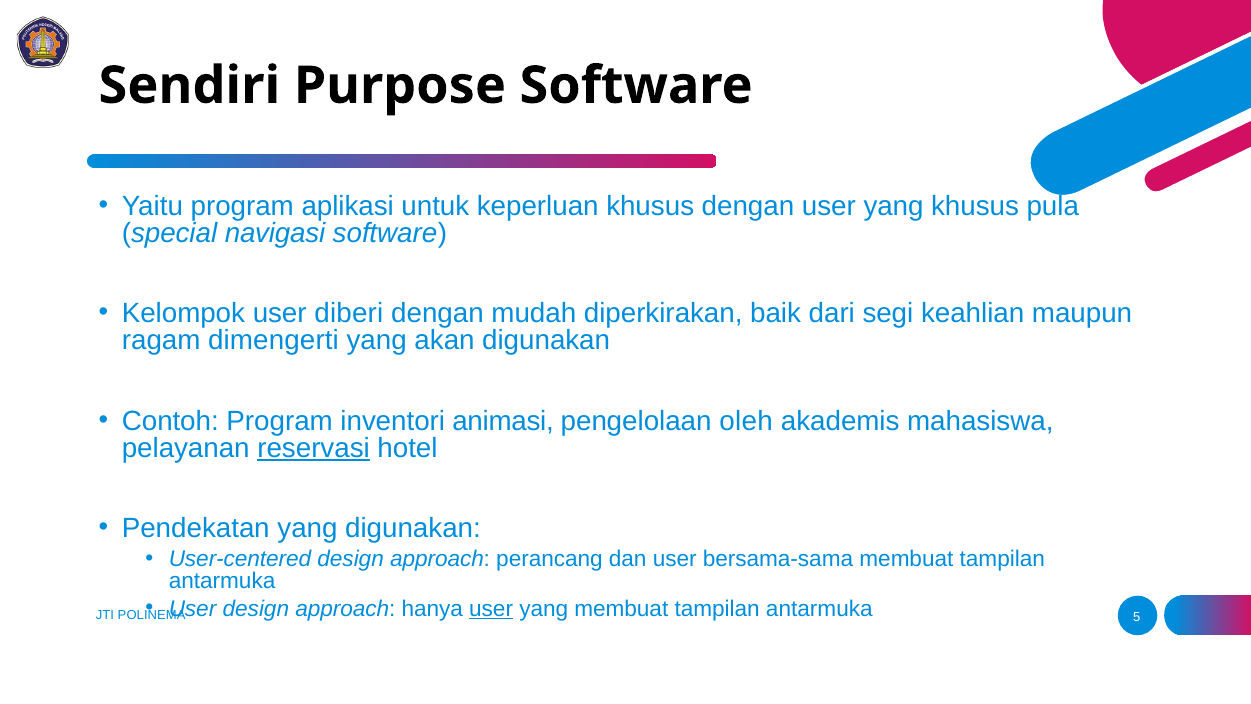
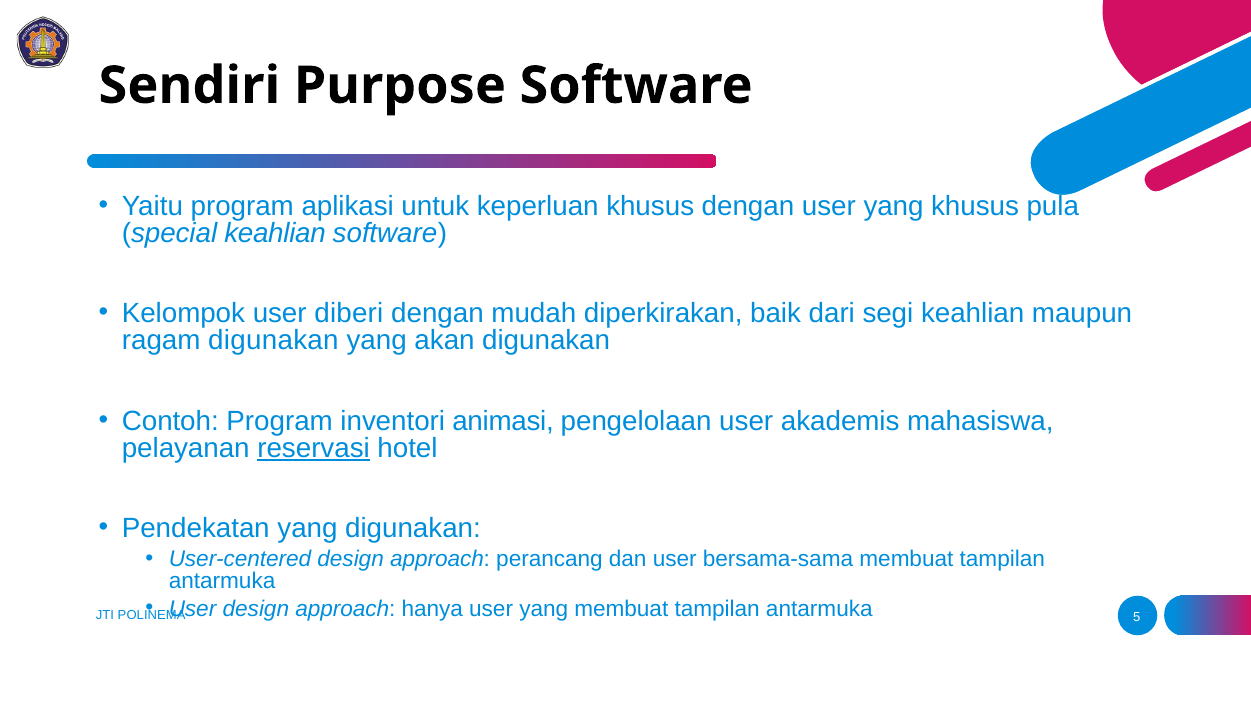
special navigasi: navigasi -> keahlian (275, 233)
ragam dimengerti: dimengerti -> digunakan (273, 340)
pengelolaan oleh: oleh -> user (746, 421)
user underline: present -> none (491, 608)
